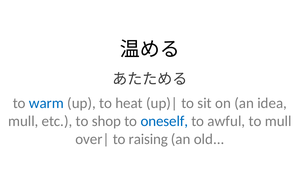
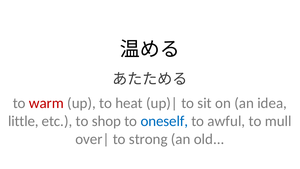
warm colour: blue -> red (46, 103)
mull: mull -> little (23, 121)
raising: raising -> strong (148, 139)
